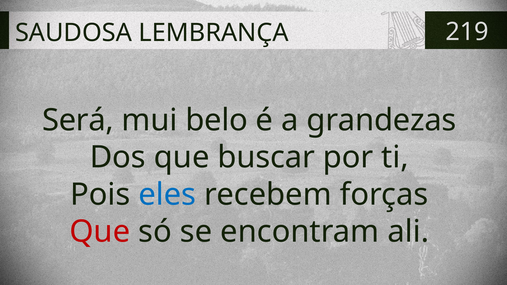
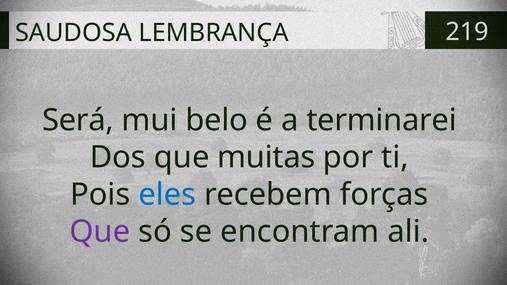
grandezas: grandezas -> terminarei (382, 120)
buscar: buscar -> muitas (266, 158)
Que colour: red -> purple (100, 232)
